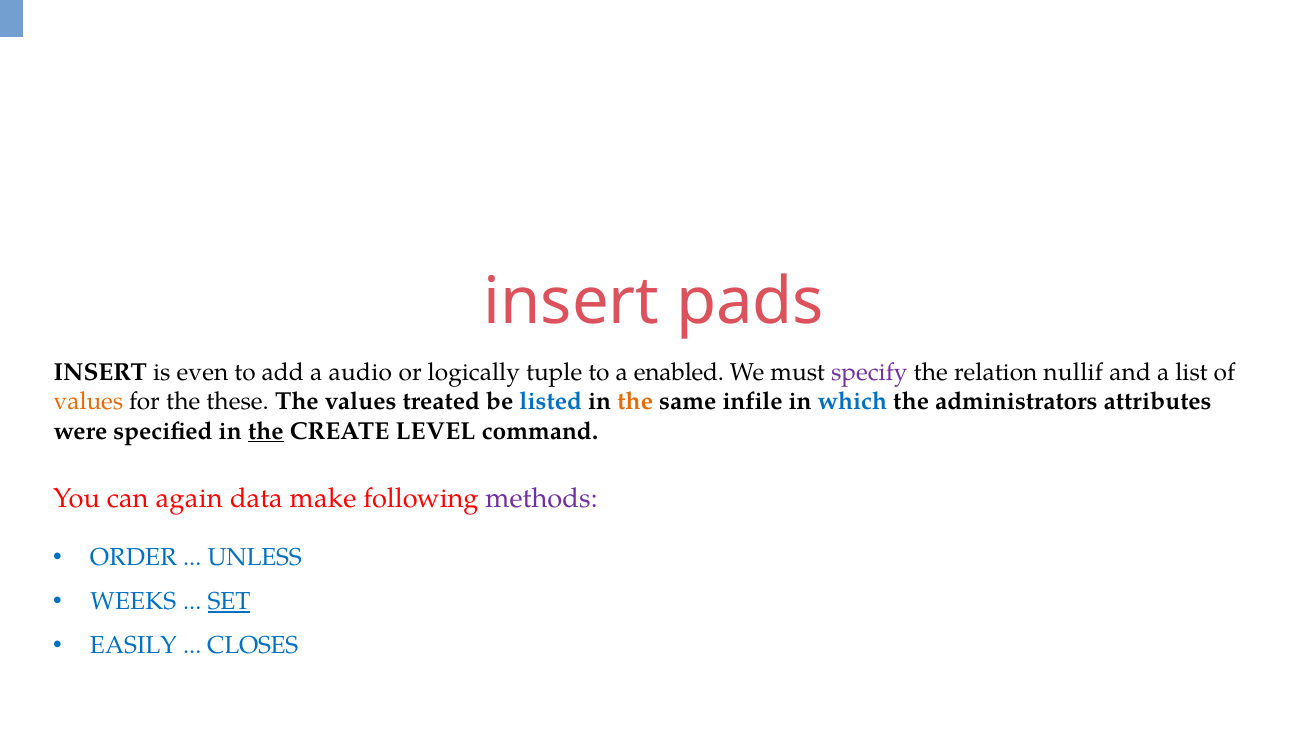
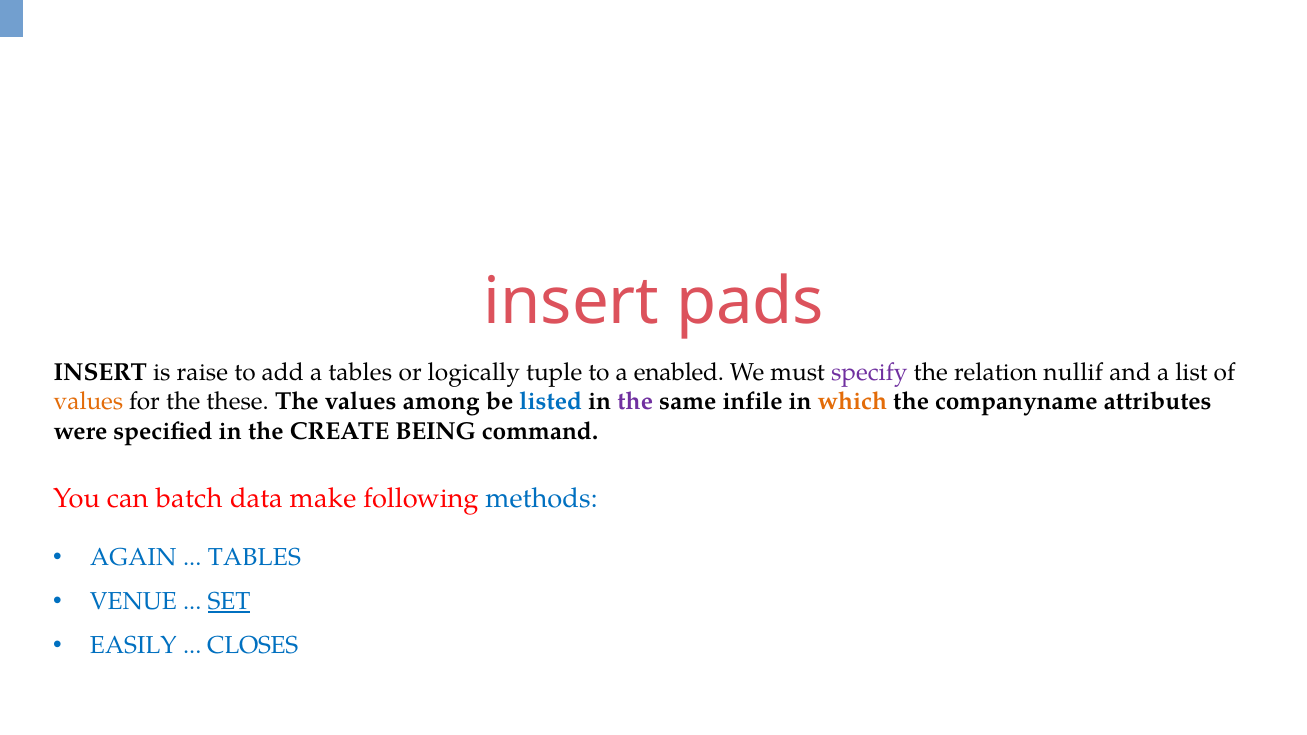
even: even -> raise (202, 372)
a audio: audio -> tables (360, 372)
treated: treated -> among (441, 402)
the colour: orange -> purple (635, 402)
which colour: blue -> orange (852, 402)
administrators: administrators -> companyname (1016, 402)
the underline: present -> none (266, 431)
LEVEL: LEVEL -> BEING (436, 431)
again: again -> batch (189, 499)
methods colour: purple -> blue (541, 499)
ORDER: ORDER -> AGAIN (133, 557)
UNLESS: UNLESS -> TABLES (254, 557)
WEEKS: WEEKS -> VENUE (133, 602)
